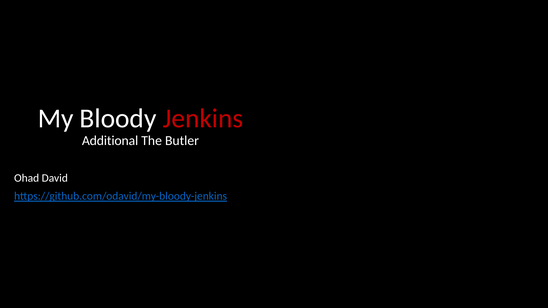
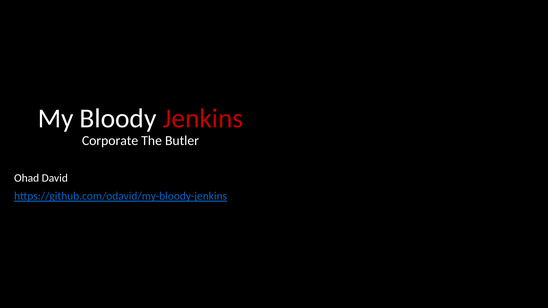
Additional: Additional -> Corporate (110, 141)
